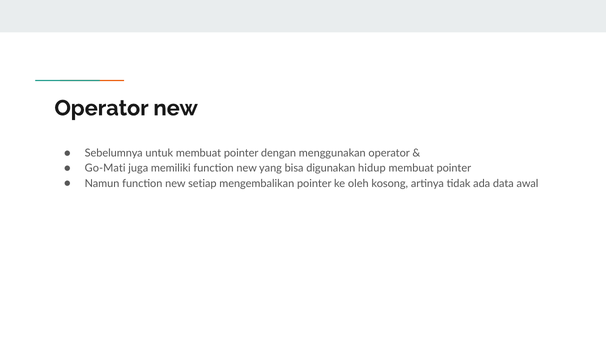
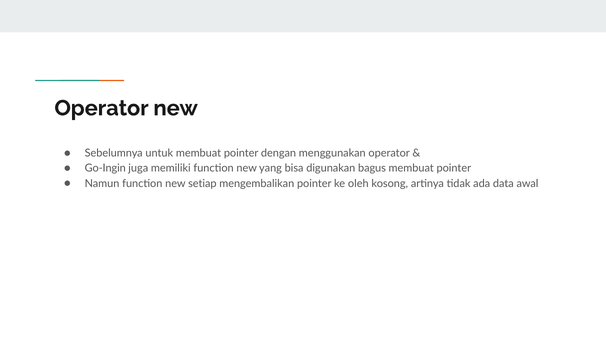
Go-Mati: Go-Mati -> Go-Ingin (105, 168)
hidup: hidup -> bagus (372, 168)
